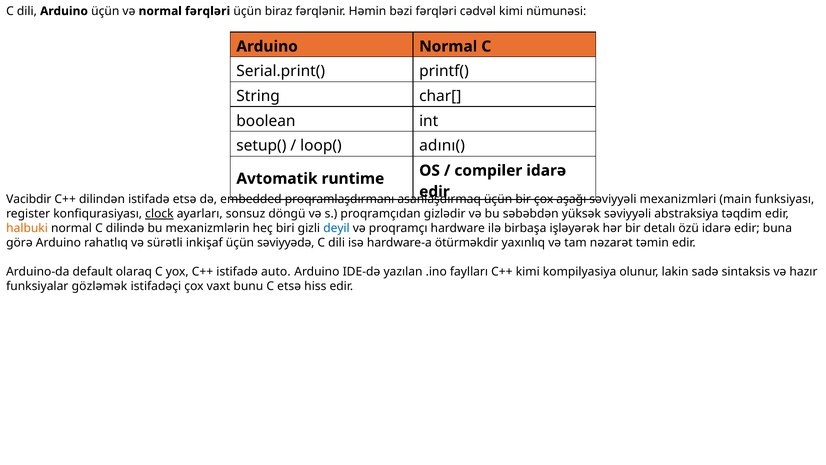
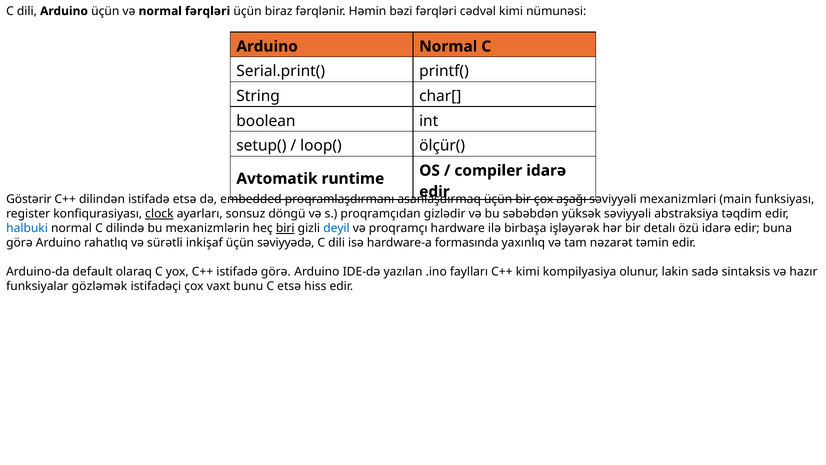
adını(: adını( -> ölçür( (442, 146)
Vacibdir: Vacibdir -> Göstərir (29, 199)
halbuki colour: orange -> blue (27, 228)
biri underline: none -> present (285, 228)
ötürməkdir: ötürməkdir -> formasında (467, 243)
istifadə auto: auto -> görə (276, 271)
